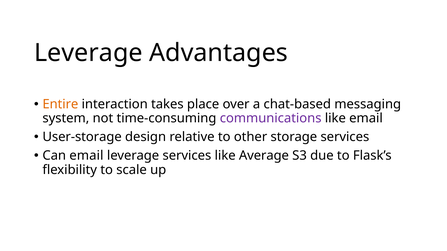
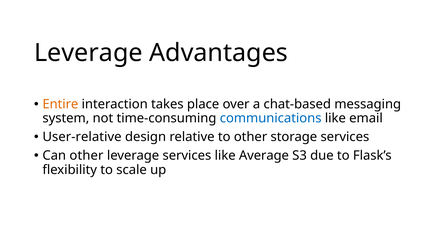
communications colour: purple -> blue (271, 119)
User-storage: User-storage -> User-relative (82, 137)
Can email: email -> other (86, 156)
